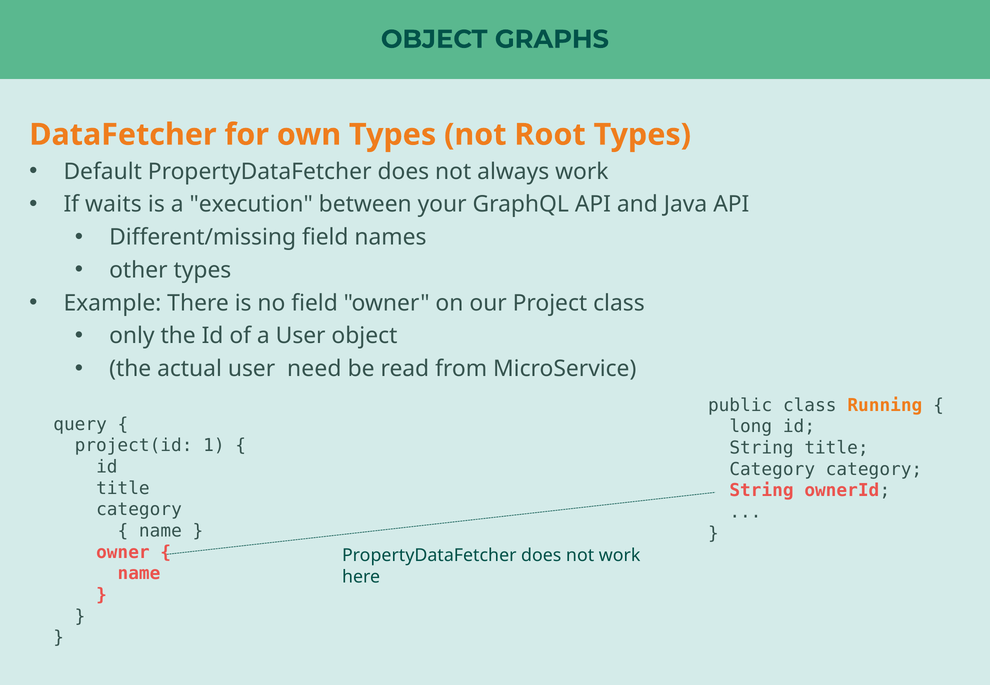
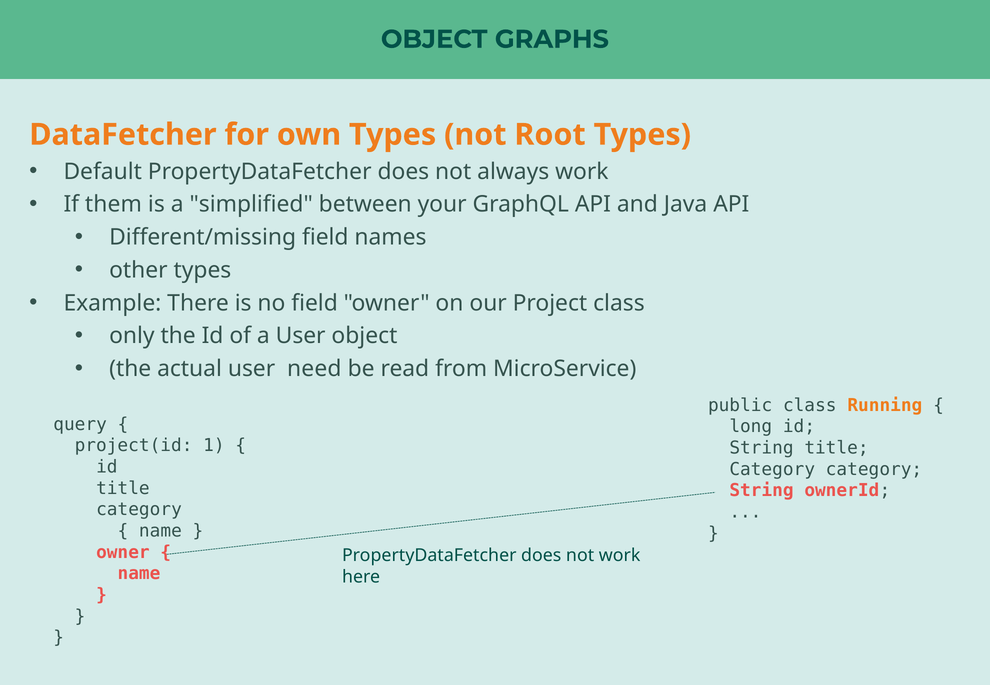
waits: waits -> them (113, 205)
execution: execution -> simplified (251, 205)
